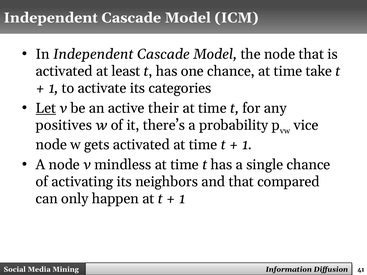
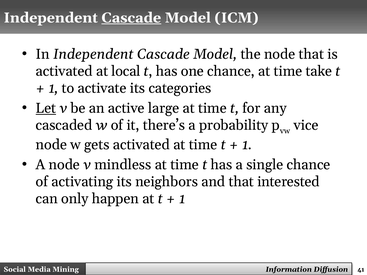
Cascade underline: none -> present (131, 18)
least: least -> local (126, 71)
their: their -> large (164, 108)
positives: positives -> cascaded (64, 125)
compared: compared -> interested (288, 182)
